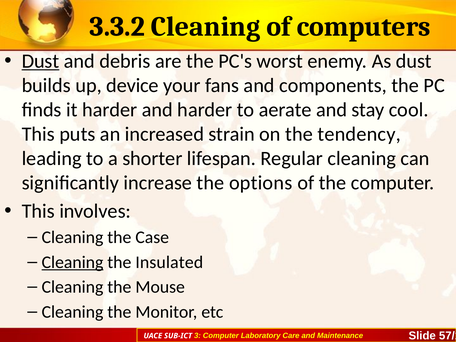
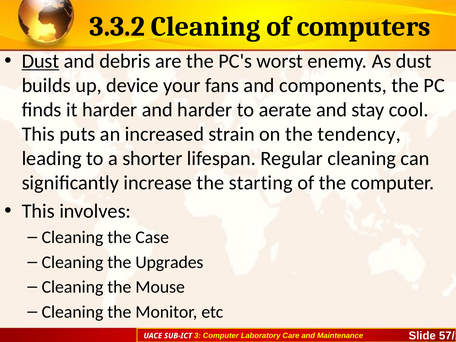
options: options -> starting (261, 183)
Cleaning underline: present -> none (72, 262)
Insulated: Insulated -> Upgrades (169, 262)
